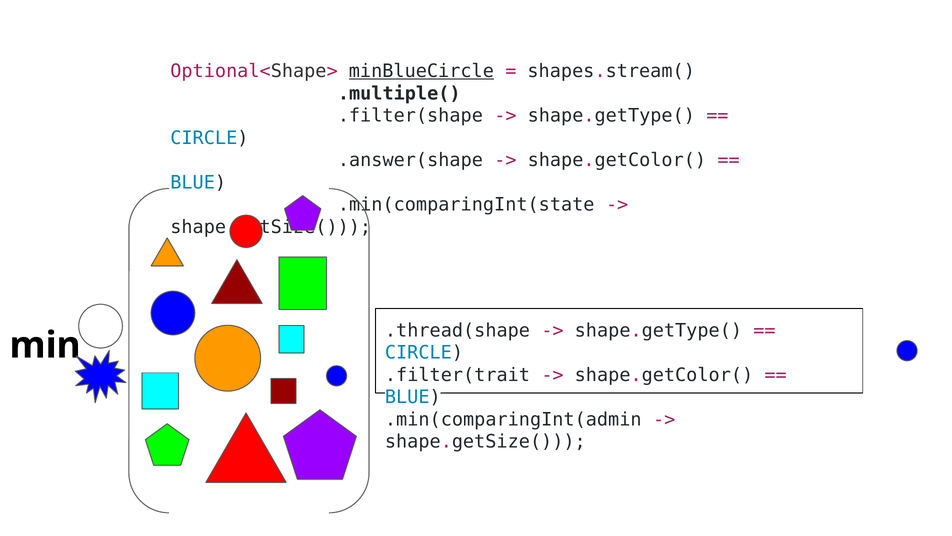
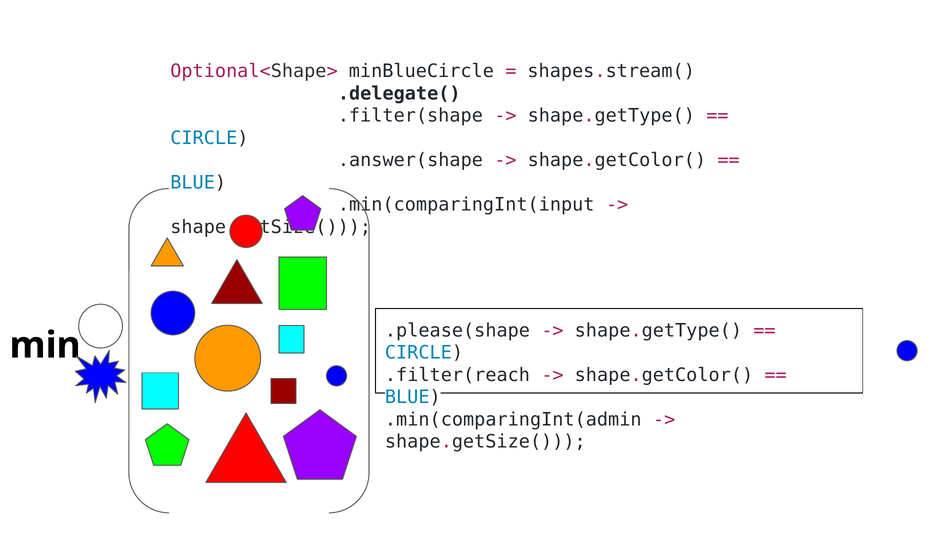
minBlueCircle underline: present -> none (421, 71)
.multiple(: .multiple( -> .delegate( (399, 93)
.min(comparingInt(state: .min(comparingInt(state -> .min(comparingInt(input (466, 204)
.thread(shape: .thread(shape -> .please(shape (457, 330)
.filter(trait: .filter(trait -> .filter(reach (457, 375)
